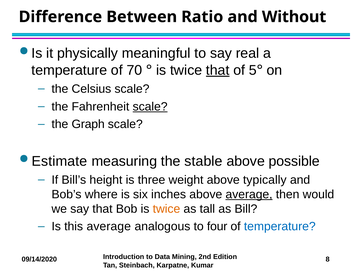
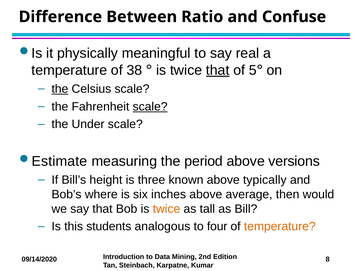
Without: Without -> Confuse (294, 17)
70: 70 -> 38 (134, 70)
the underline: none -> present (60, 89)
Graph: Graph -> Under (88, 124)
stable: stable -> period (204, 161)
possible: possible -> versions (294, 161)
weight: weight -> known (186, 180)
average underline: present -> none (249, 195)
this average: average -> students (109, 227)
temperature colour: blue -> orange (280, 227)
